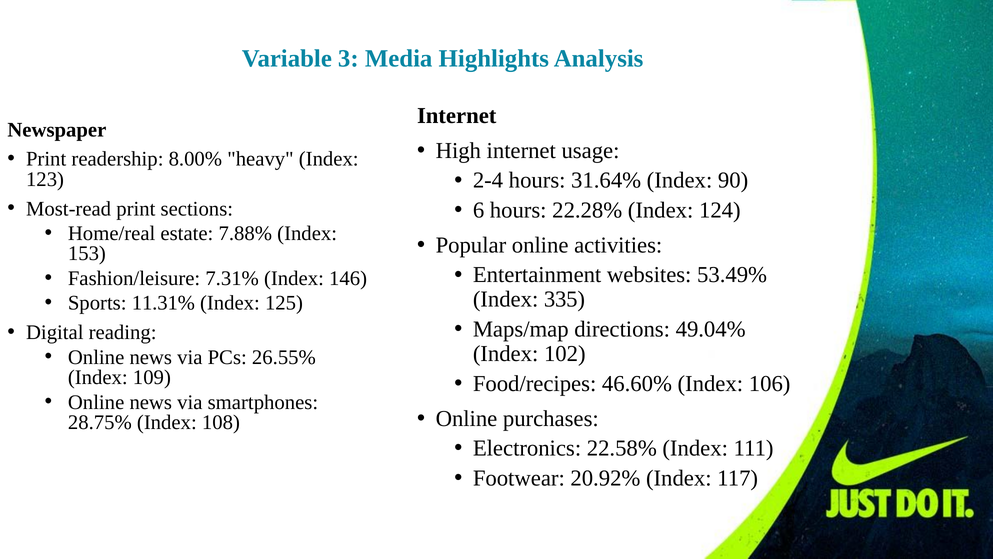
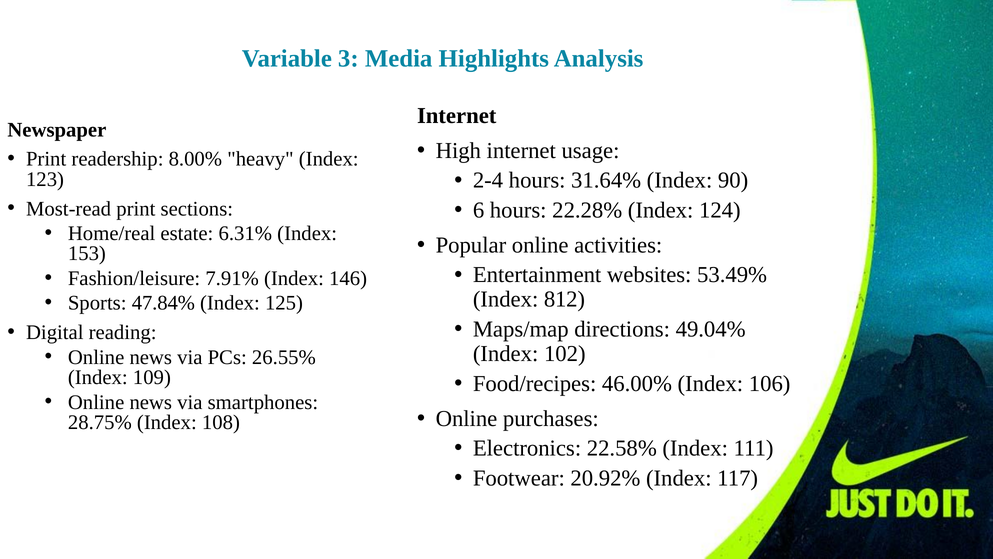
7.88%: 7.88% -> 6.31% (245, 233)
7.31%: 7.31% -> 7.91% (232, 278)
335: 335 -> 812 (564, 299)
11.31%: 11.31% -> 47.84% (163, 303)
46.60%: 46.60% -> 46.00% (637, 383)
